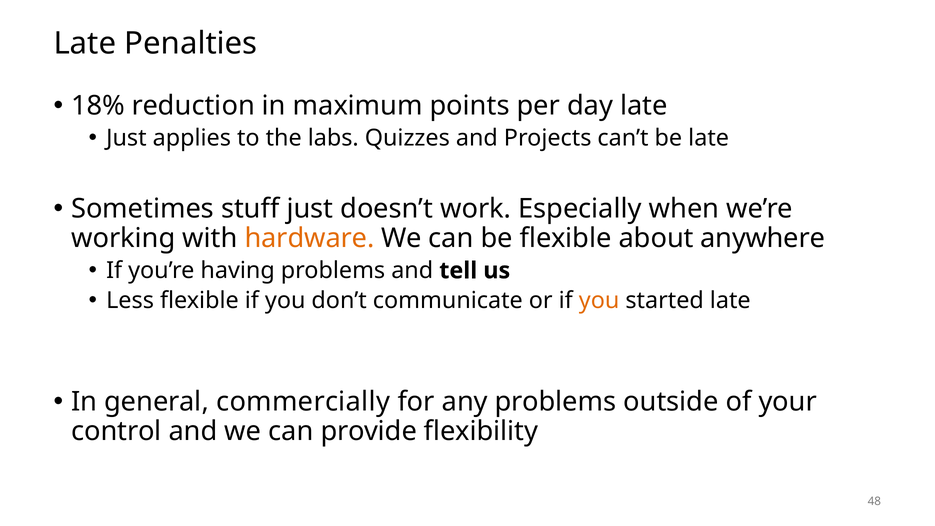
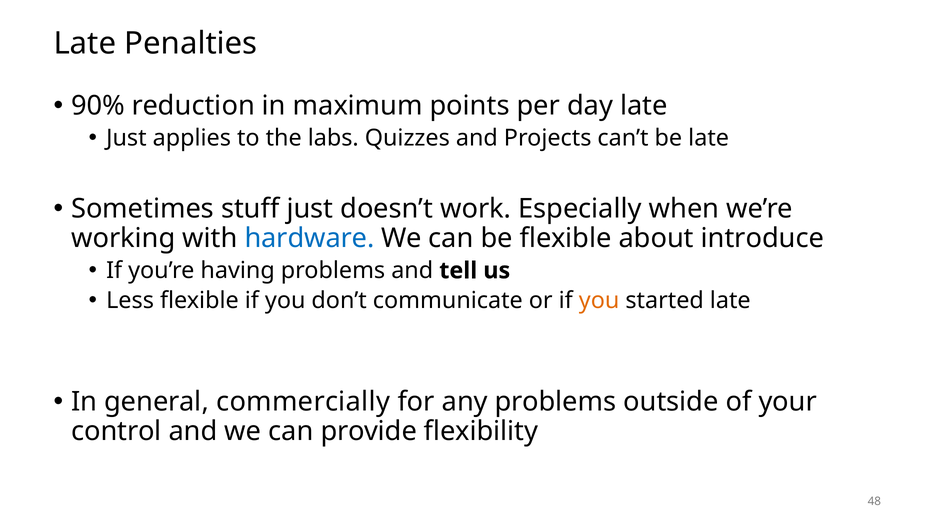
18%: 18% -> 90% (98, 106)
hardware colour: orange -> blue (309, 238)
anywhere: anywhere -> introduce (763, 238)
